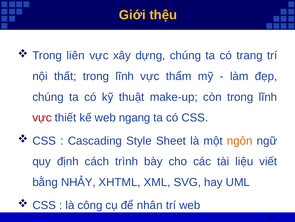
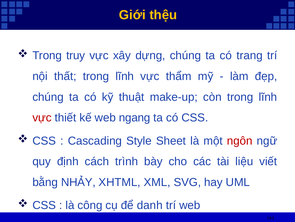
liên: liên -> truy (76, 55)
ngôn colour: orange -> red (240, 140)
nhân: nhân -> danh (150, 205)
